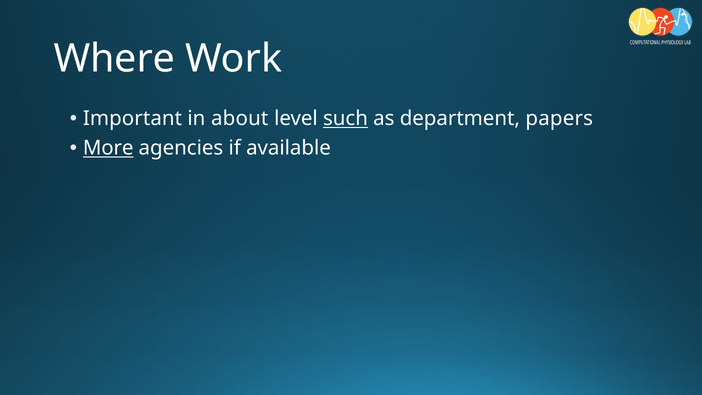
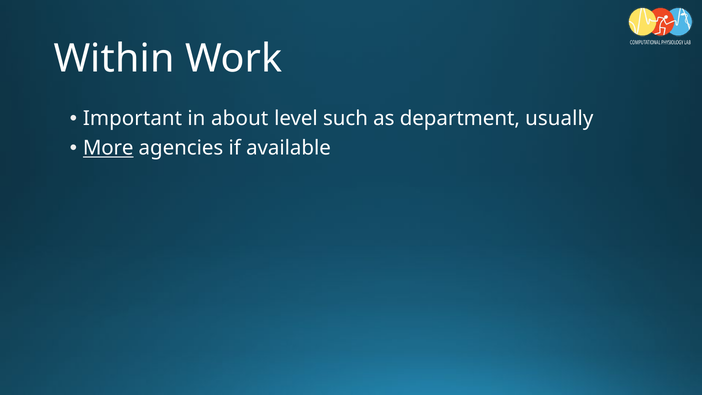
Where: Where -> Within (114, 59)
such underline: present -> none (346, 119)
papers: papers -> usually (559, 119)
